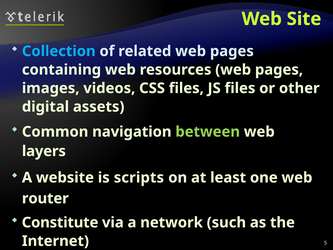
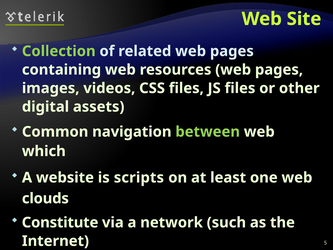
Collection colour: light blue -> light green (59, 51)
layers: layers -> which (44, 151)
router: router -> clouds (45, 198)
